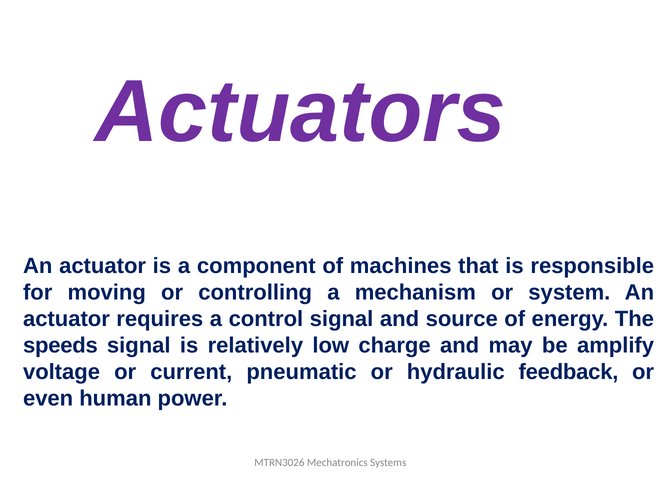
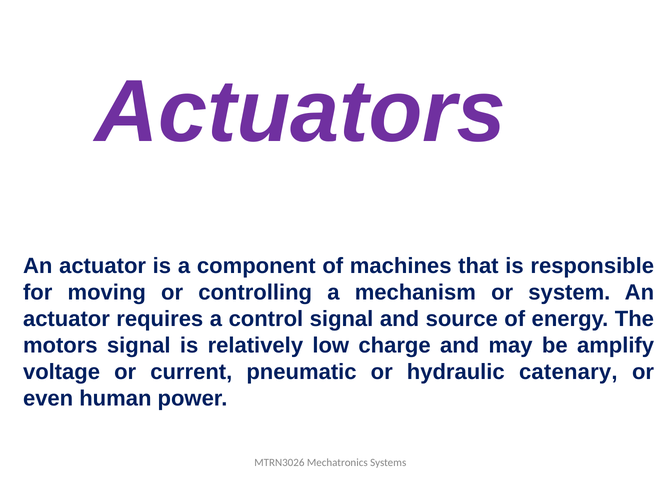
speeds: speeds -> motors (60, 345)
feedback: feedback -> catenary (568, 372)
